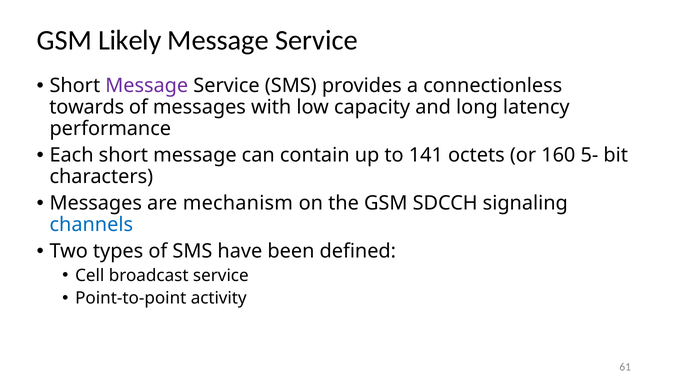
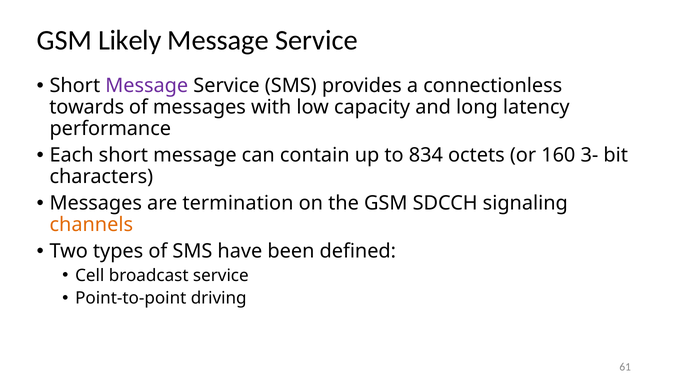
141: 141 -> 834 (426, 155)
5-: 5- -> 3- (589, 155)
mechanism: mechanism -> termination (238, 203)
channels colour: blue -> orange (91, 225)
activity: activity -> driving (219, 298)
